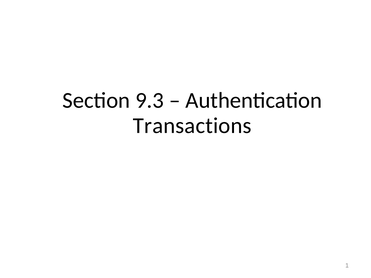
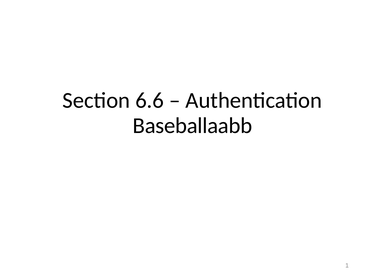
9.3: 9.3 -> 6.6 (150, 100)
Transactions: Transactions -> Baseballaabb (192, 126)
